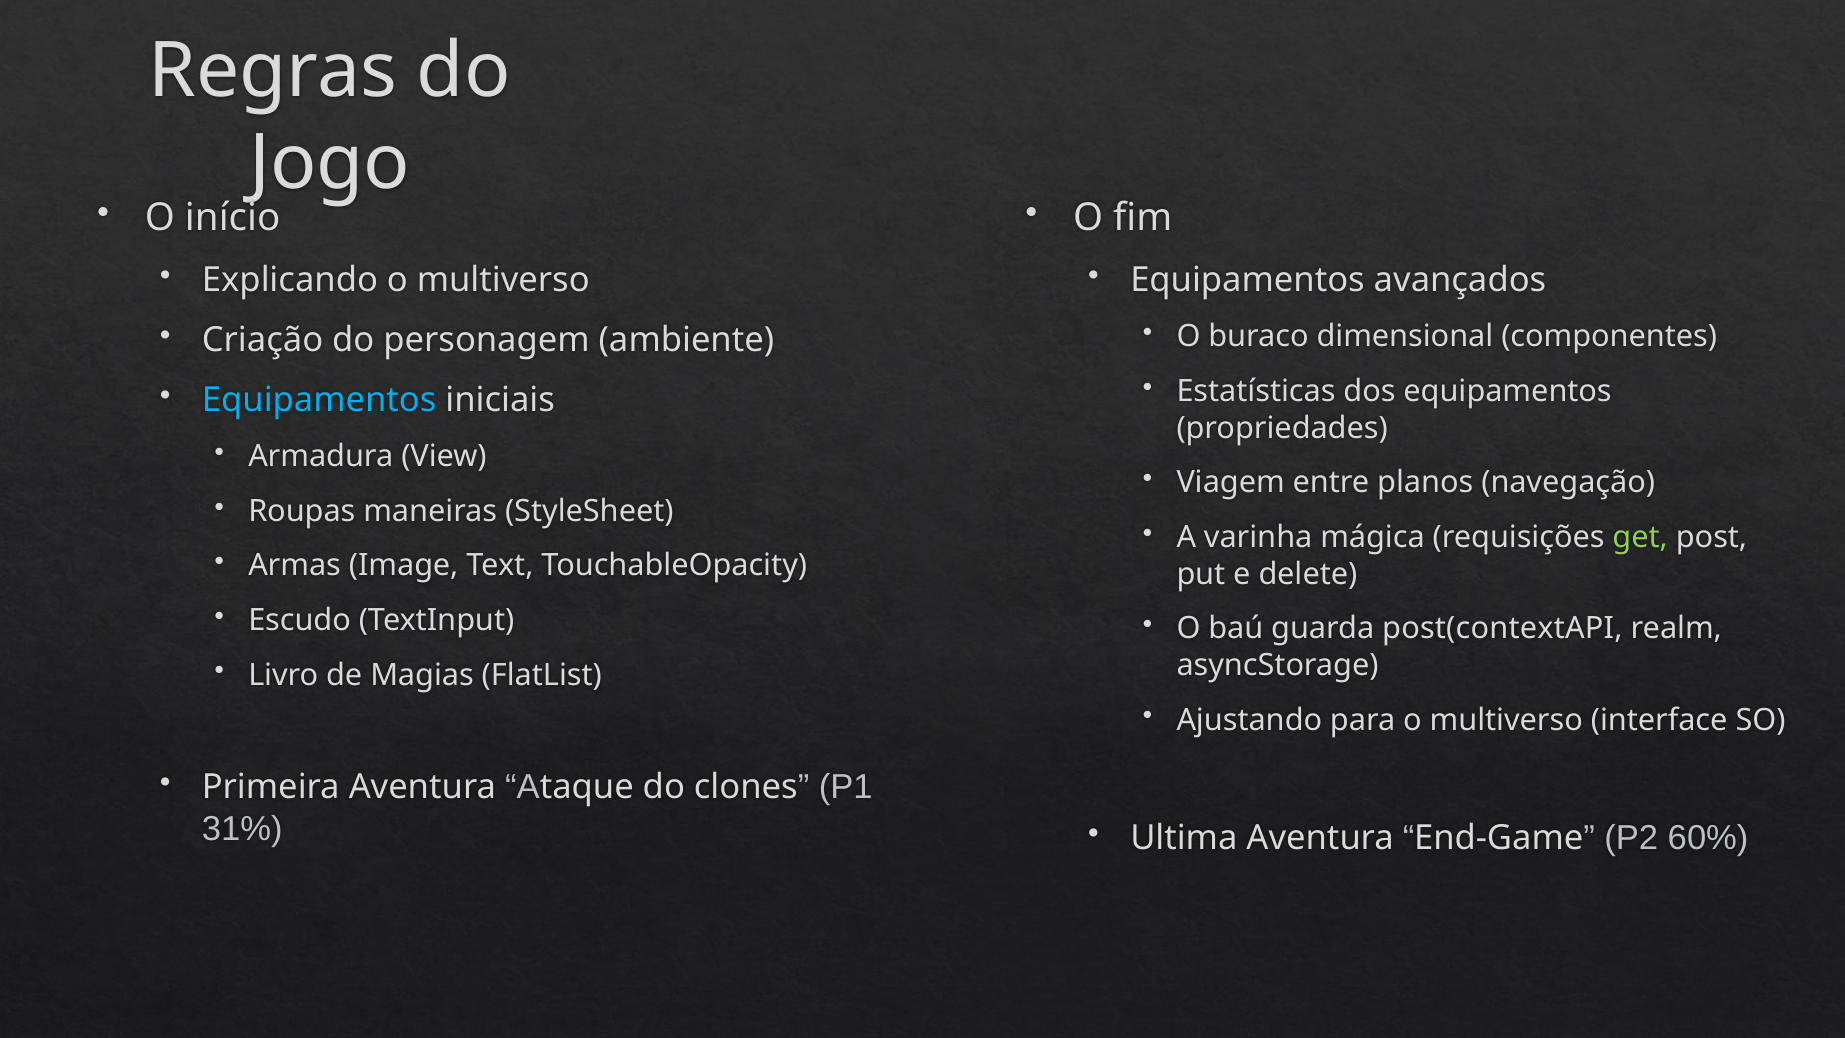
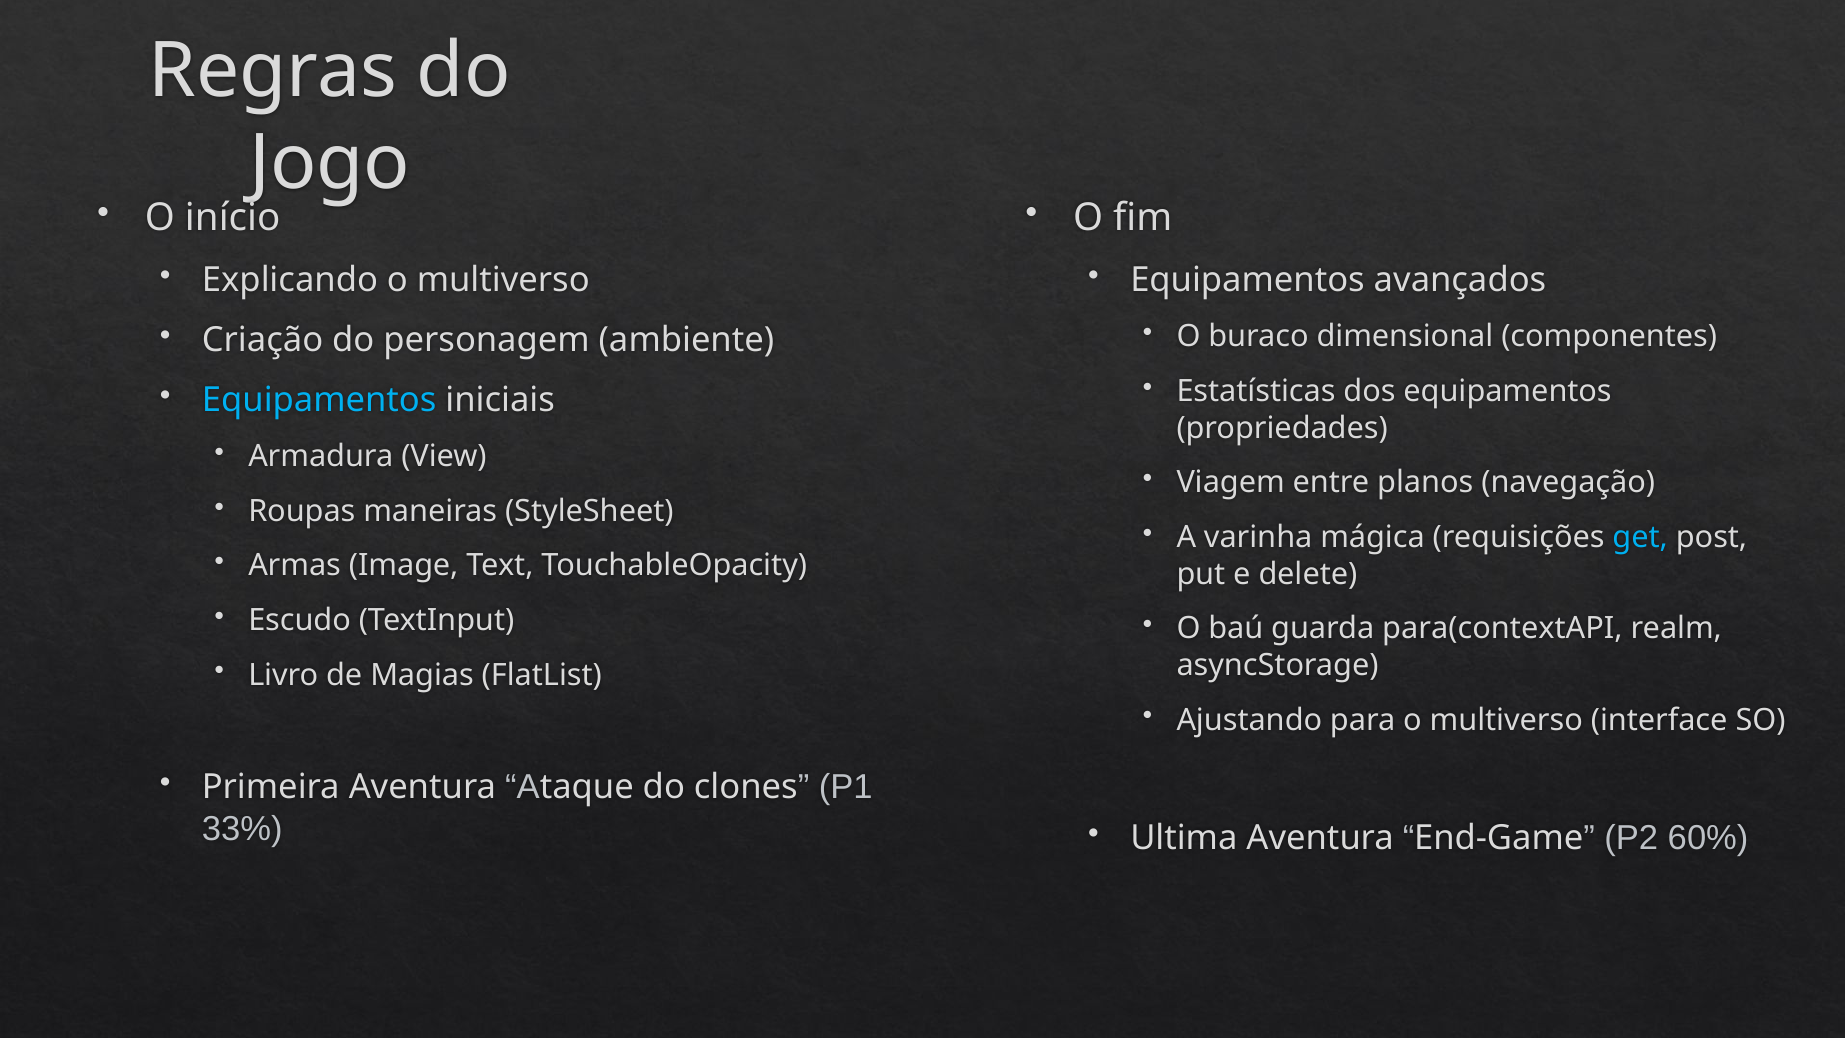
get colour: light green -> light blue (1640, 537)
post(contextAPI: post(contextAPI -> para(contextAPI (1502, 629)
31%: 31% -> 33% (242, 829)
